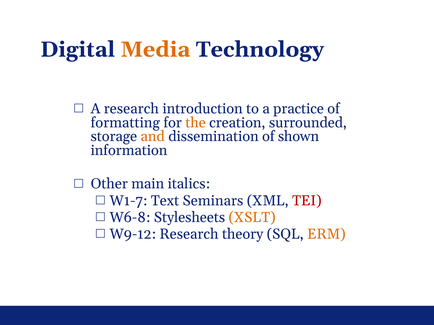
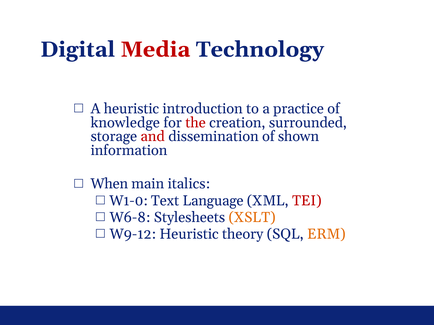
Media colour: orange -> red (155, 50)
A research: research -> heuristic (131, 109)
formatting: formatting -> knowledge (125, 123)
the colour: orange -> red (196, 123)
and colour: orange -> red (153, 137)
Other: Other -> When (109, 184)
W1-7: W1-7 -> W1-0 (129, 201)
Seminars: Seminars -> Language (213, 201)
W9-12 Research: Research -> Heuristic (189, 234)
